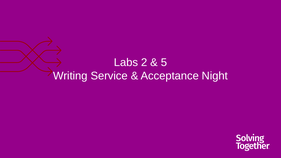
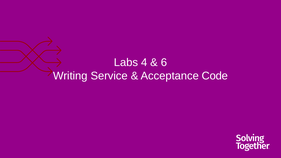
2: 2 -> 4 (144, 62)
5: 5 -> 6 (164, 62)
Night: Night -> Code (215, 76)
